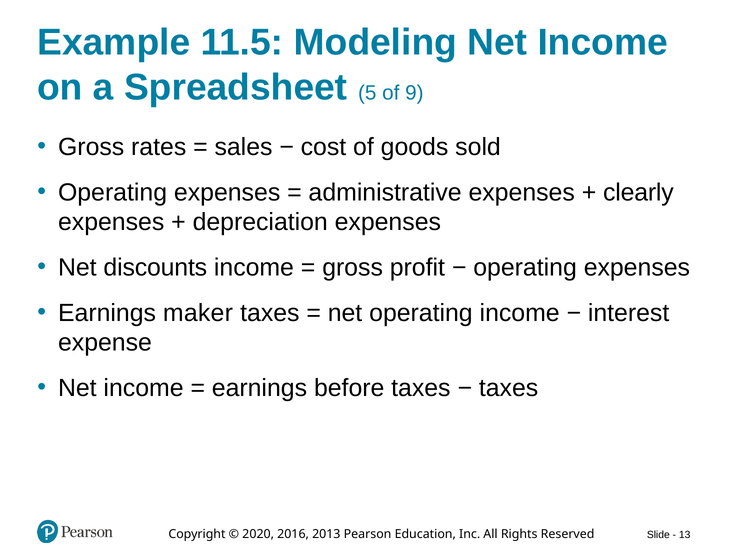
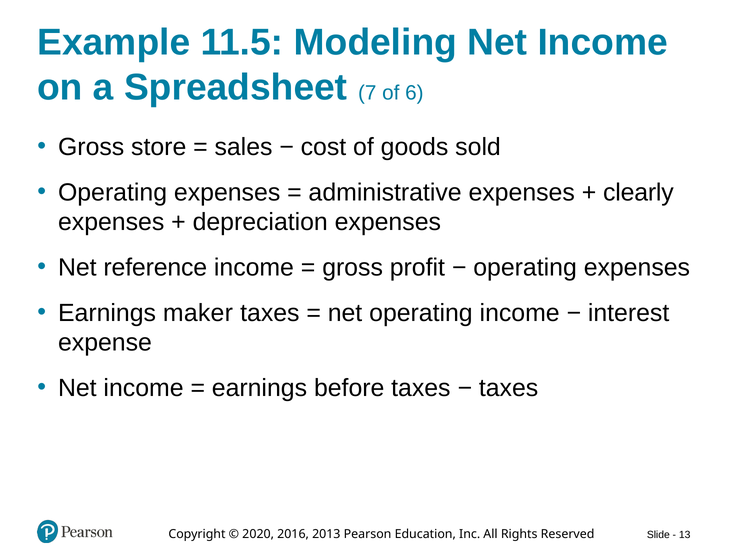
5: 5 -> 7 (367, 93)
9: 9 -> 6 (414, 93)
rates: rates -> store (159, 147)
discounts: discounts -> reference (155, 267)
